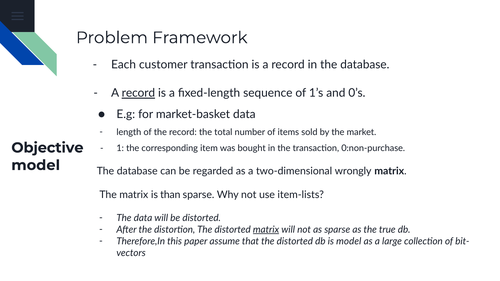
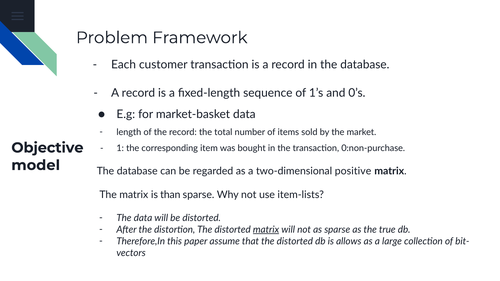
record underline: present -> none (138, 93)
wrongly: wrongly -> positive (353, 171)
is model: model -> allows (349, 241)
